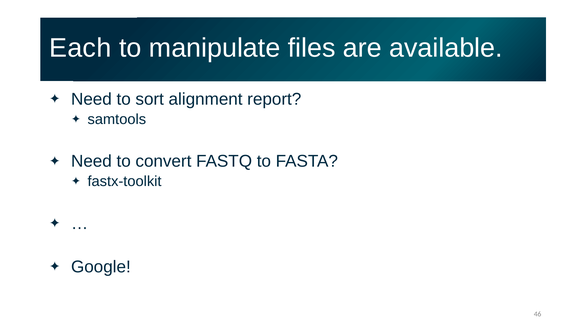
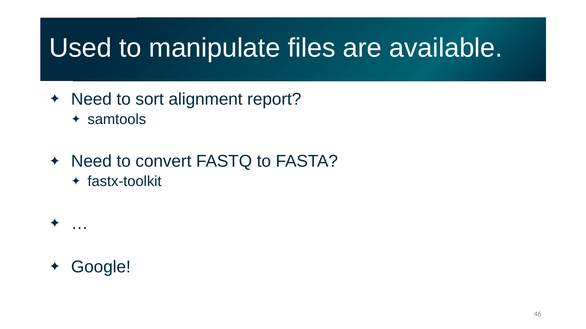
Each: Each -> Used (80, 48)
